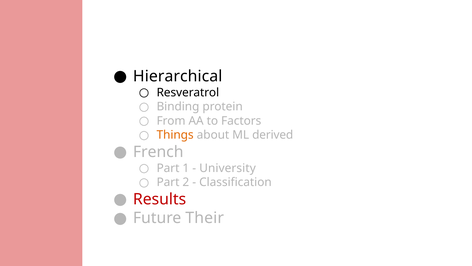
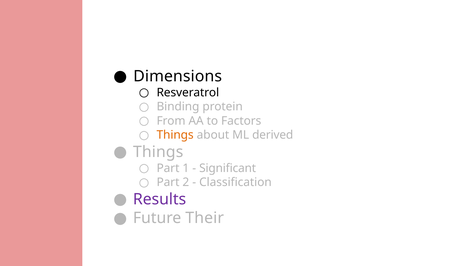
Hierarchical: Hierarchical -> Dimensions (178, 76)
French: French -> Things (158, 152)
University: University -> Significant (228, 168)
Results colour: red -> purple (160, 199)
